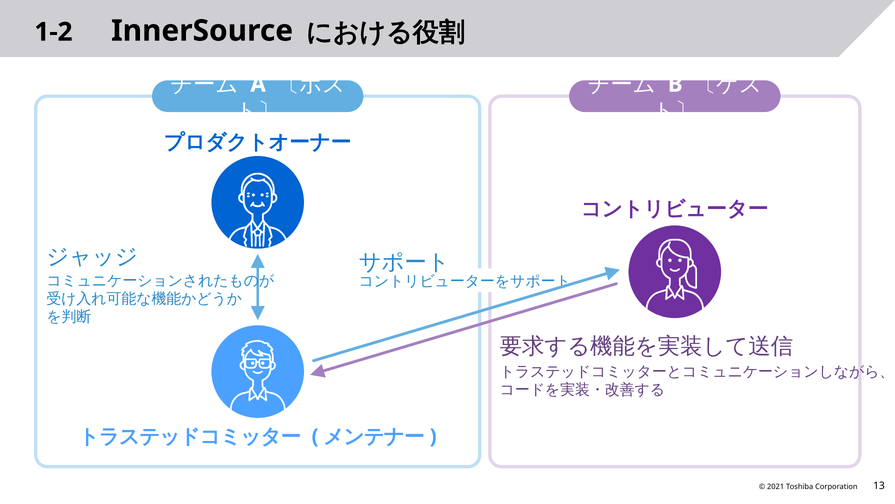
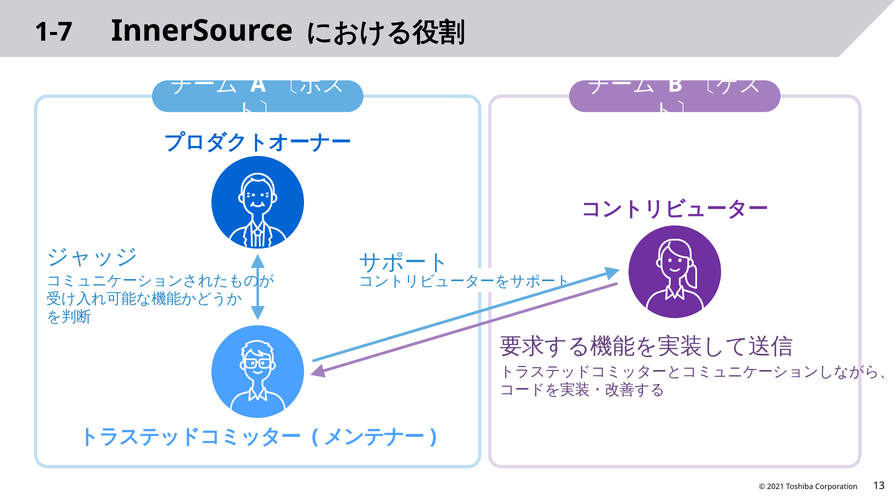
1-2: 1-2 -> 1-7 (53, 32)
